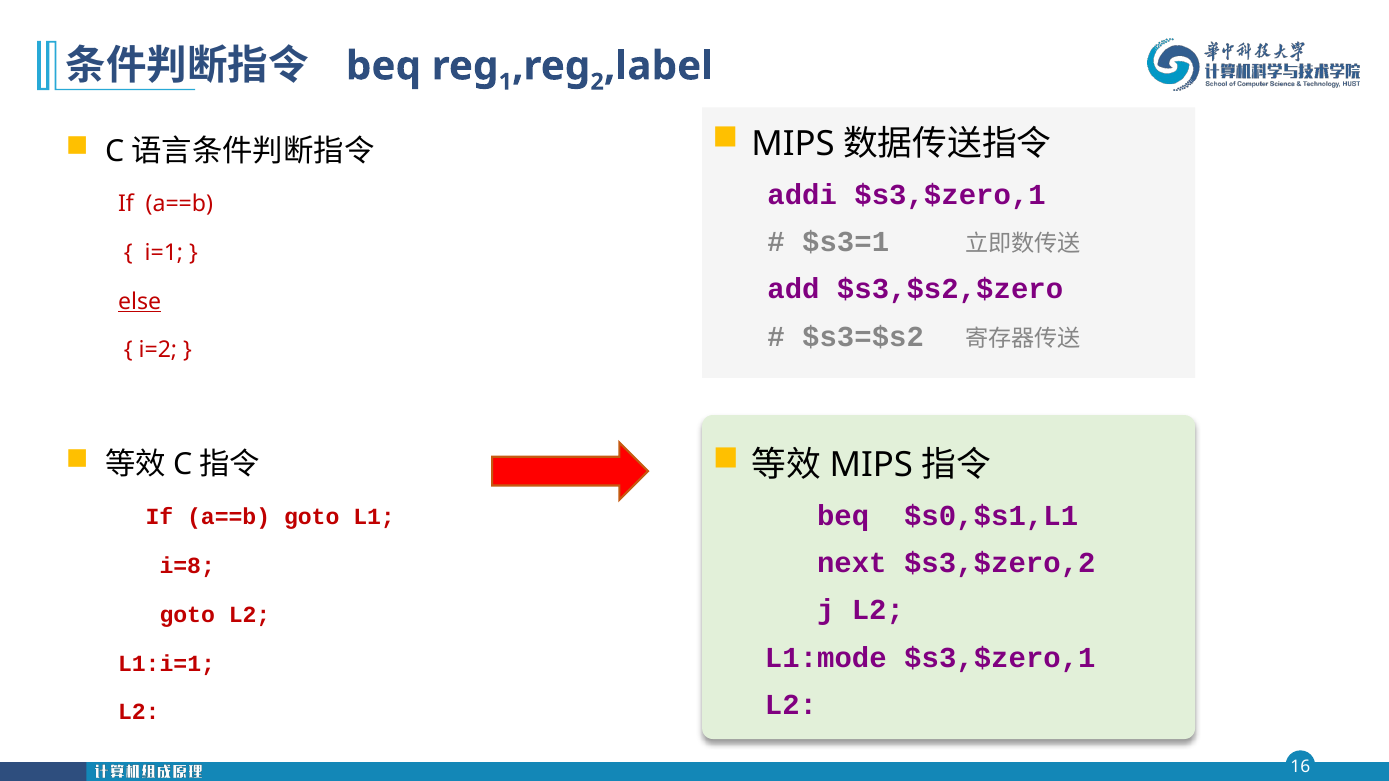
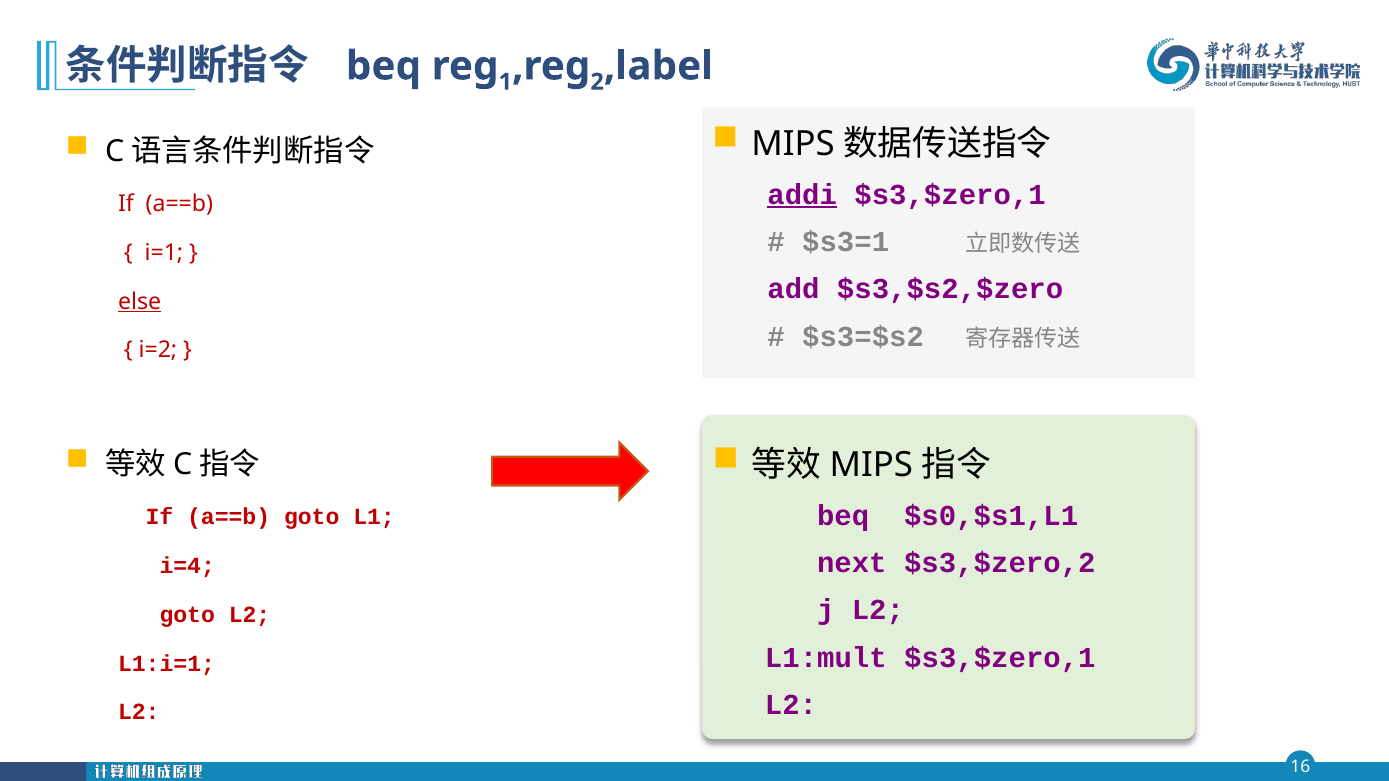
addi underline: none -> present (802, 195)
i=8: i=8 -> i=4 (187, 566)
L1:mode: L1:mode -> L1:mult (826, 658)
